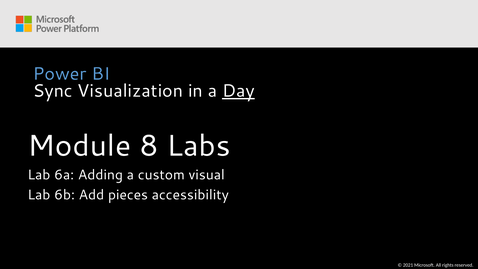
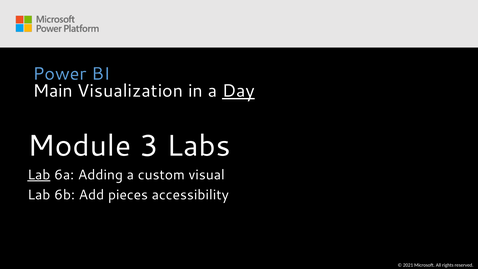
Sync: Sync -> Main (53, 91)
8: 8 -> 3 (149, 146)
Lab underline: none -> present (39, 175)
